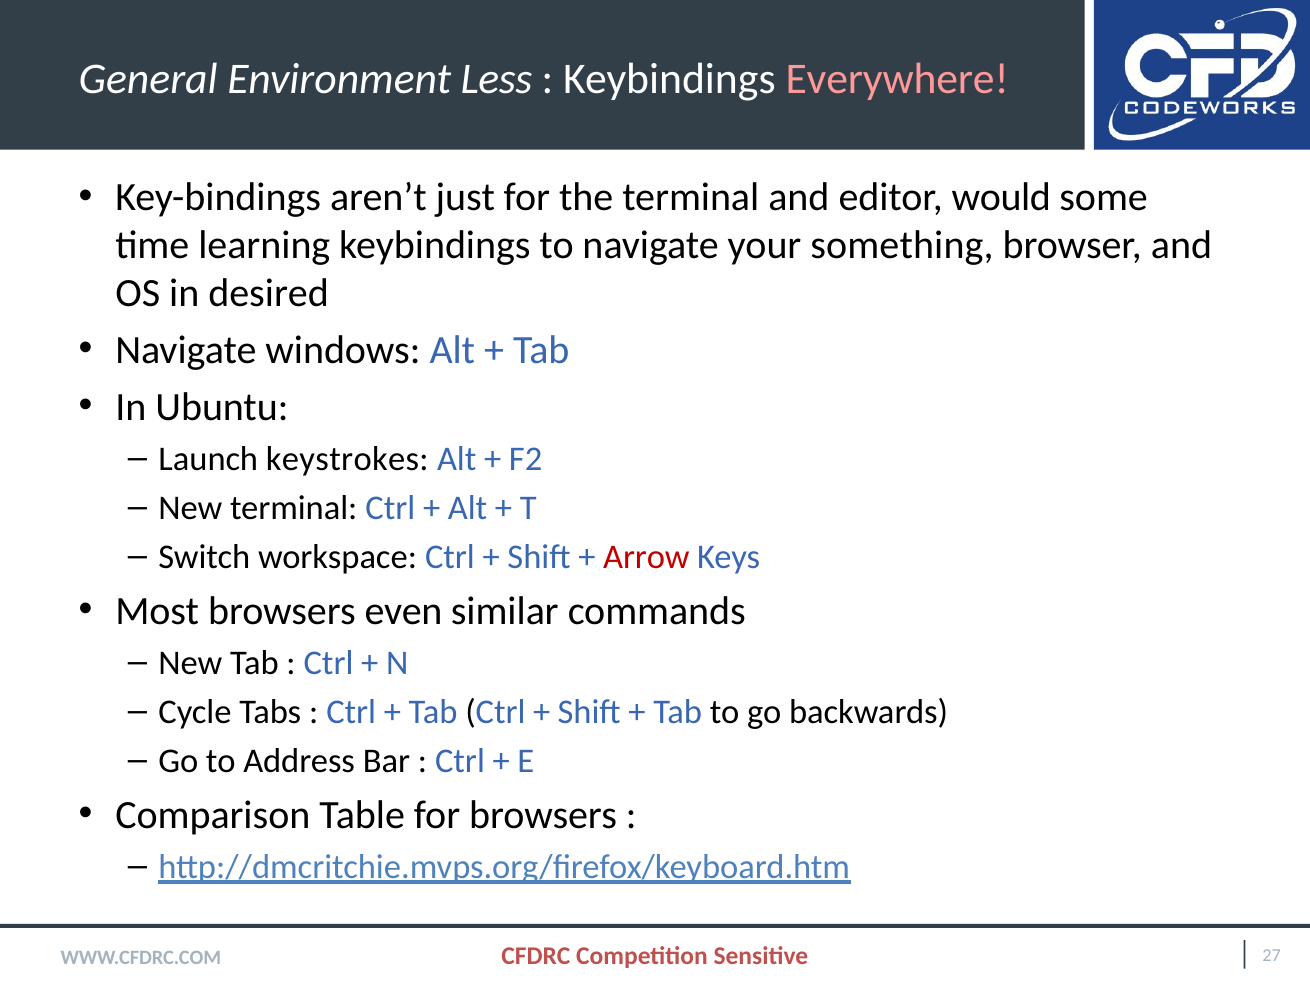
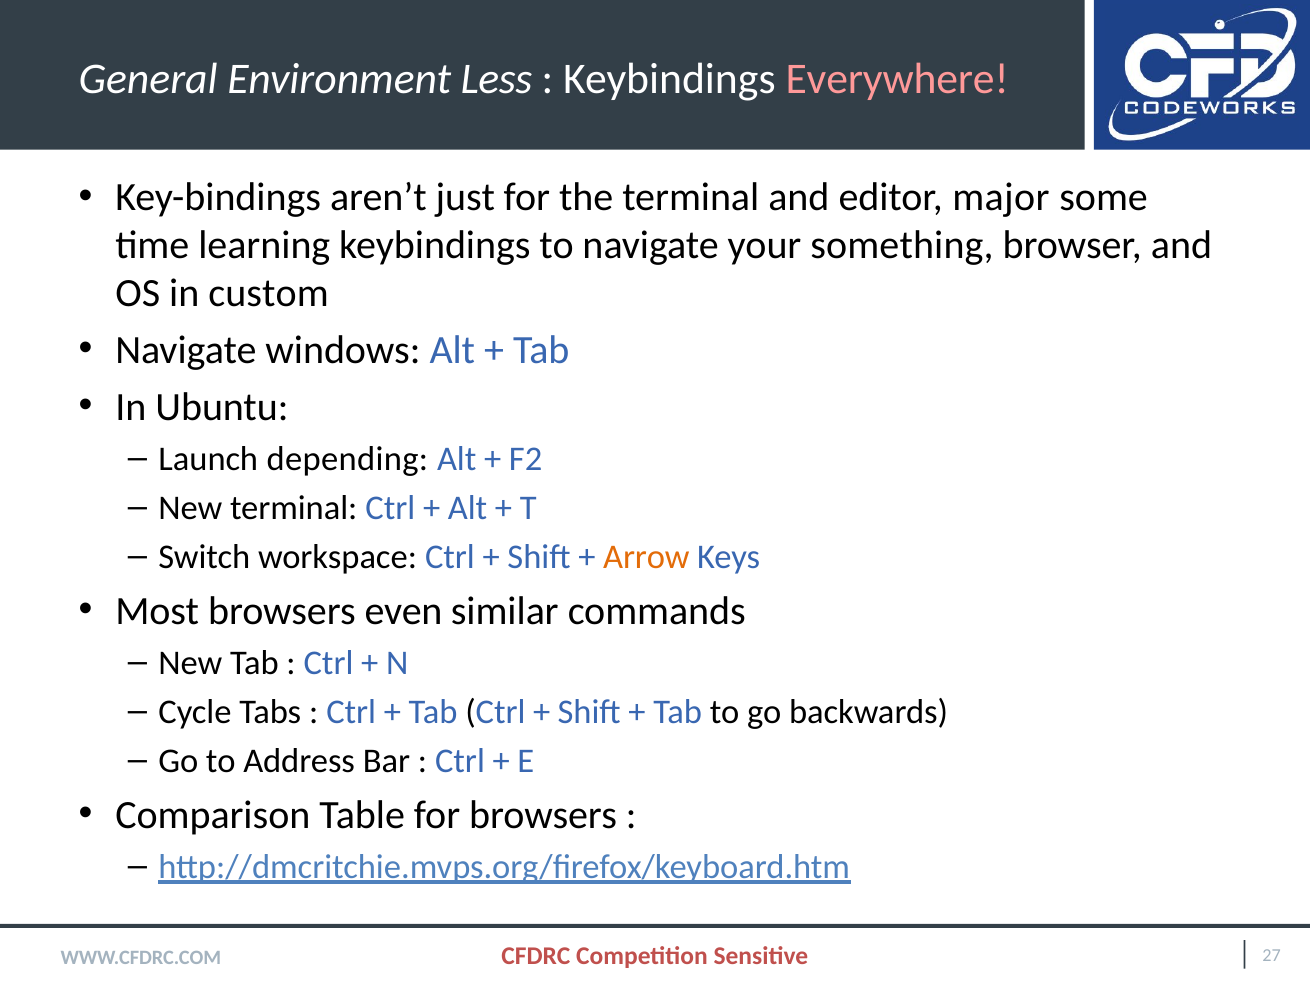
would: would -> major (1001, 197)
desired: desired -> custom (269, 293)
keystrokes: keystrokes -> depending (347, 459)
Arrow colour: red -> orange (646, 557)
